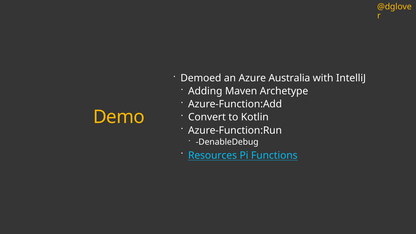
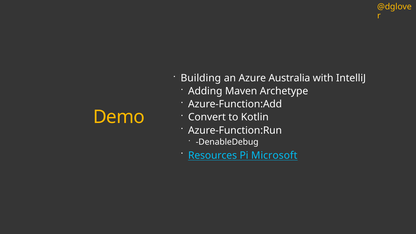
Demoed: Demoed -> Building (201, 78)
Functions: Functions -> Microsoft (274, 155)
